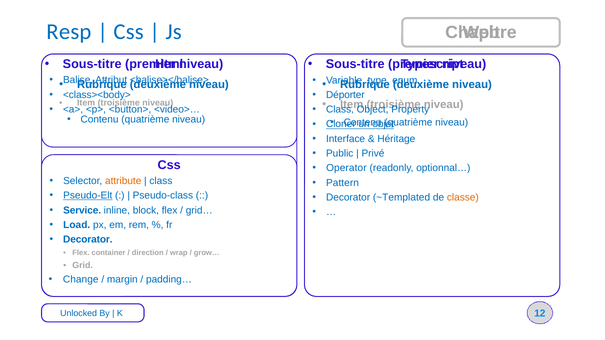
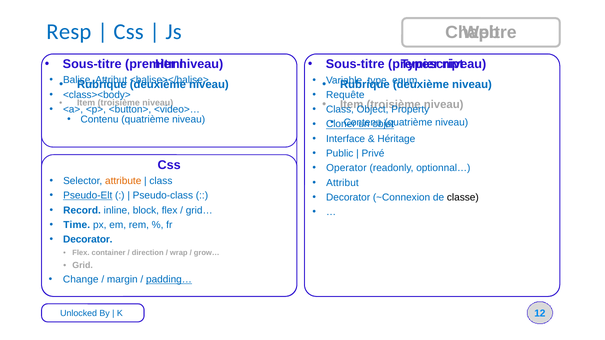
Déporter: Déporter -> Requête (345, 95)
Pattern: Pattern -> Attribut (342, 183)
~Templated: ~Templated -> ~Connexion (402, 198)
classe colour: orange -> black (463, 198)
Service: Service -> Record (82, 210)
Load: Load -> Time (77, 225)
padding… underline: none -> present (169, 280)
